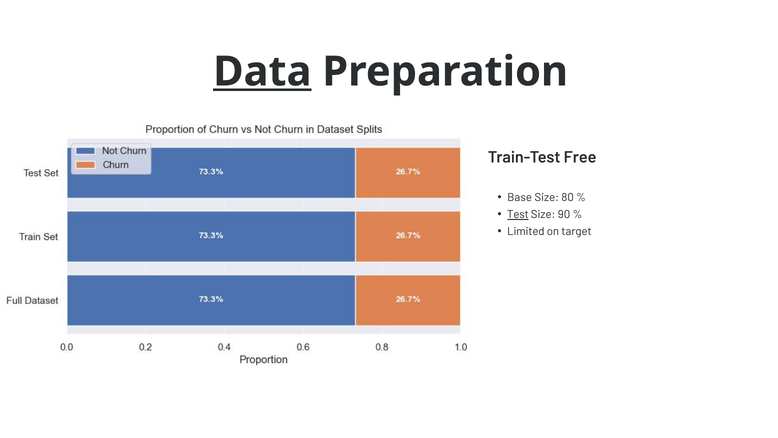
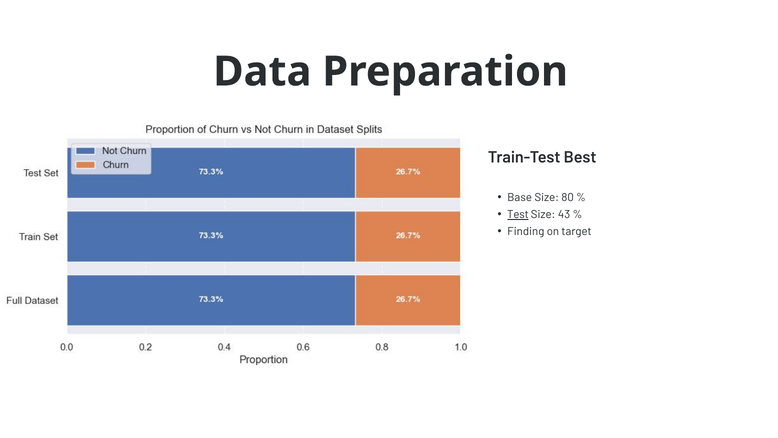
Data underline: present -> none (262, 72)
Free: Free -> Best (580, 157)
90: 90 -> 43 (564, 214)
Limited: Limited -> Finding (526, 231)
